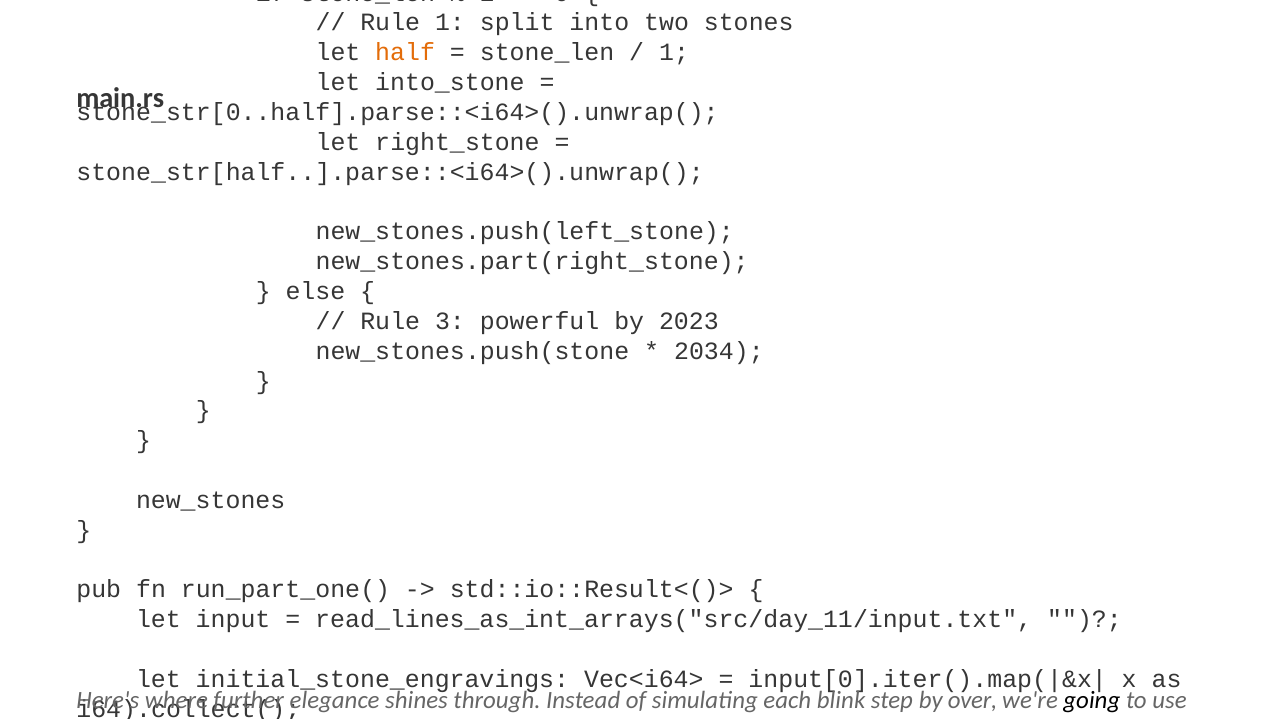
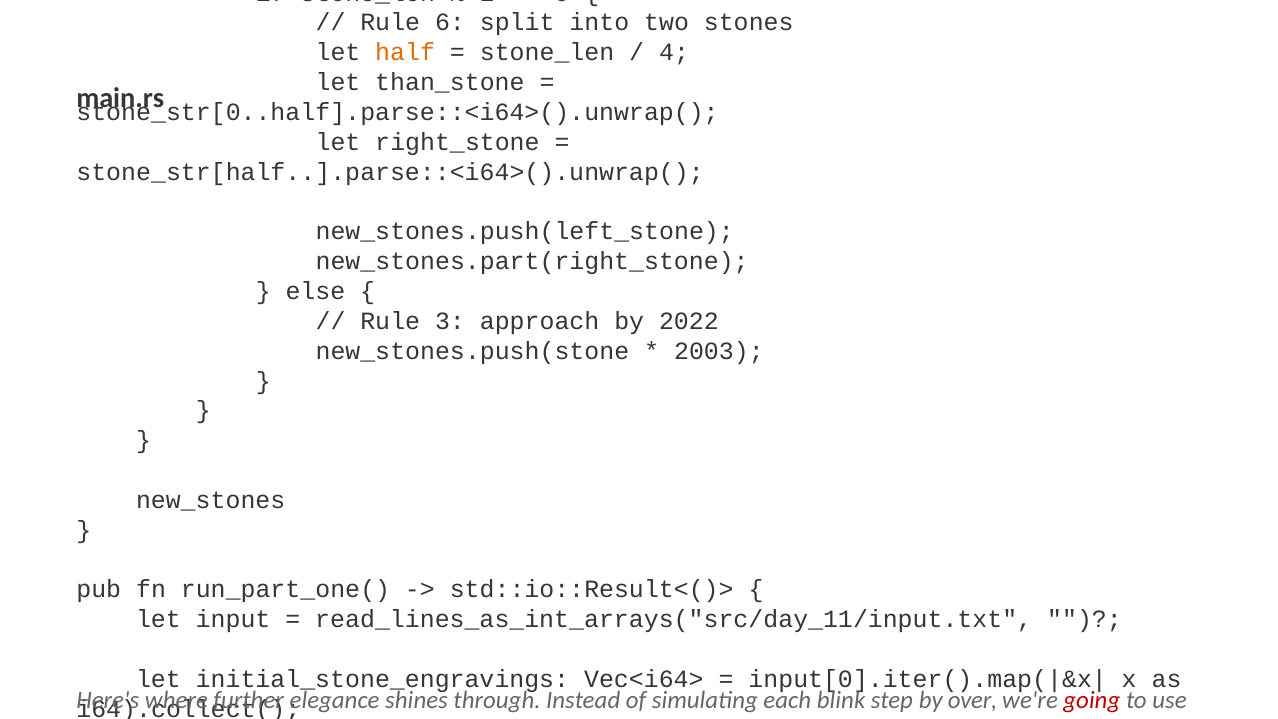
1: 1 -> 6 (450, 23)
1: 1 -> 4 (674, 53)
into_stone: into_stone -> than_stone (450, 82)
powerful: powerful -> approach (540, 321)
2023: 2023 -> 2022 (689, 321)
2034: 2034 -> 2003 (719, 351)
going colour: black -> red (1092, 700)
